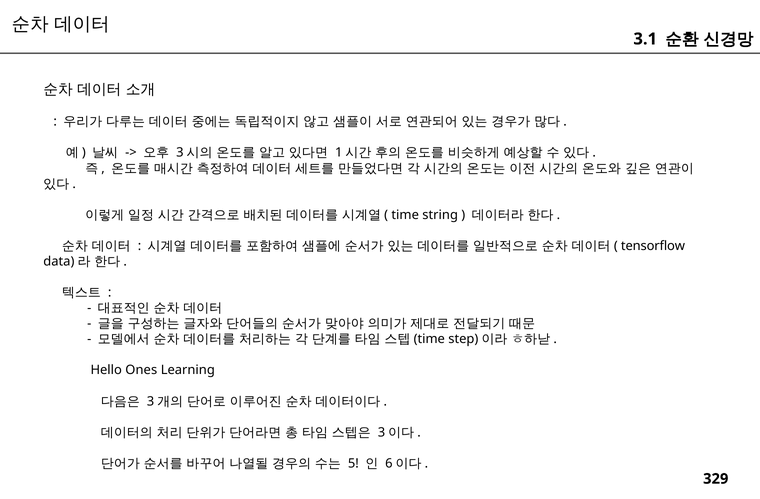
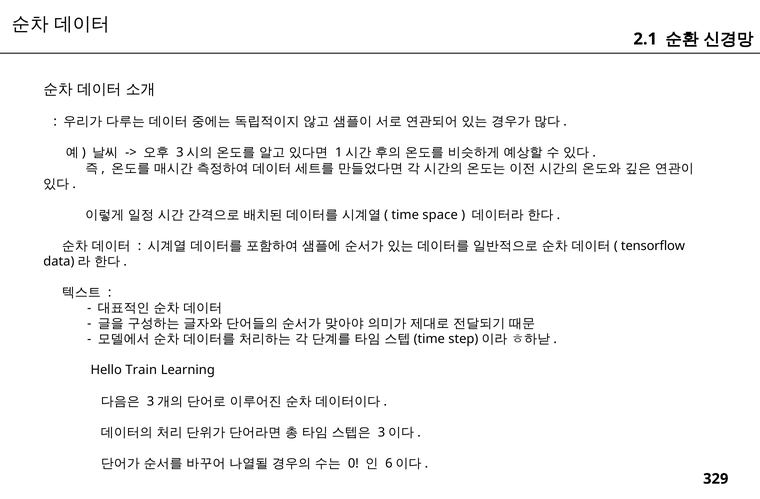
3.1: 3.1 -> 2.1 (645, 39)
string: string -> space (440, 215)
Ones: Ones -> Train (141, 370)
5: 5 -> 0 (353, 464)
